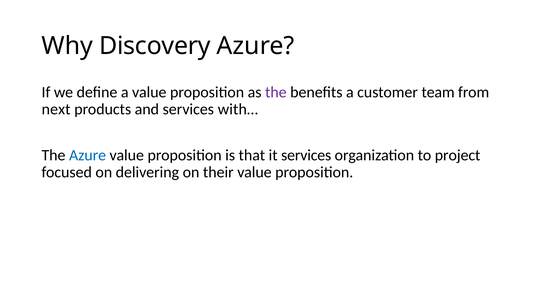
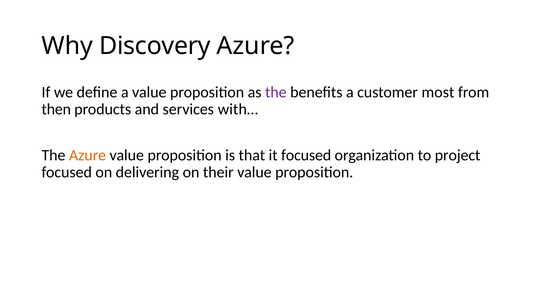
team: team -> most (438, 92)
next: next -> then (56, 109)
Azure colour: blue -> orange (88, 155)
it services: services -> focused (306, 155)
